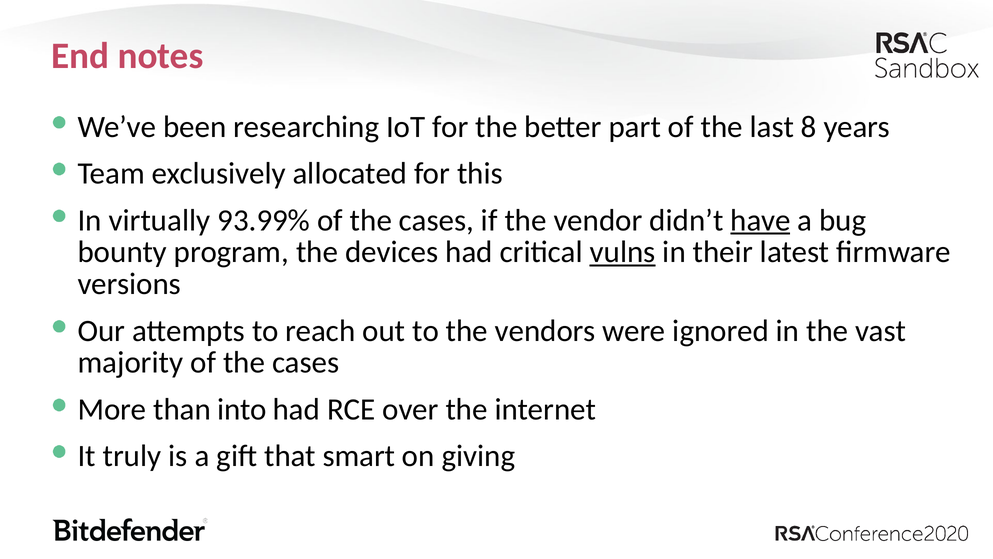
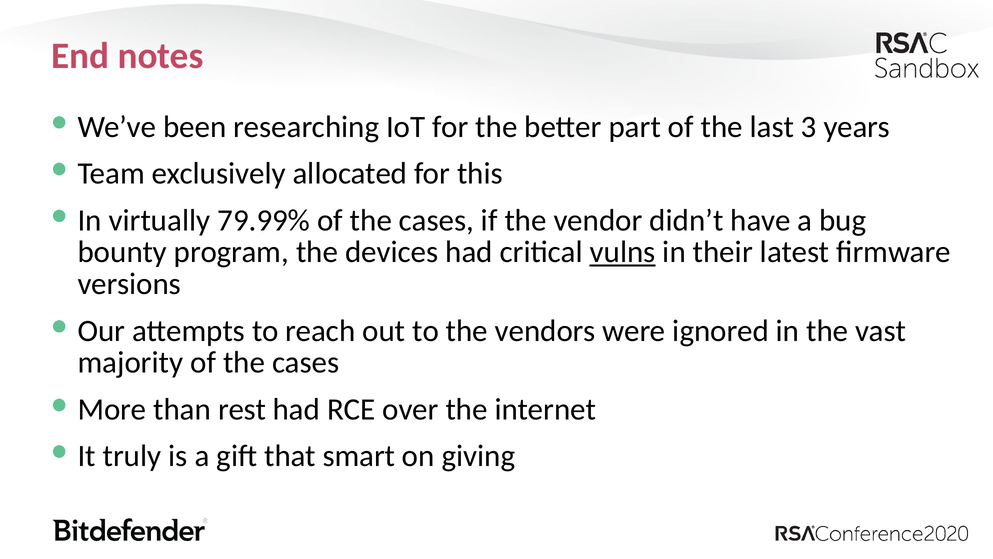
8: 8 -> 3 (809, 127)
93.99%: 93.99% -> 79.99% (264, 220)
have underline: present -> none (760, 220)
into: into -> rest (242, 409)
